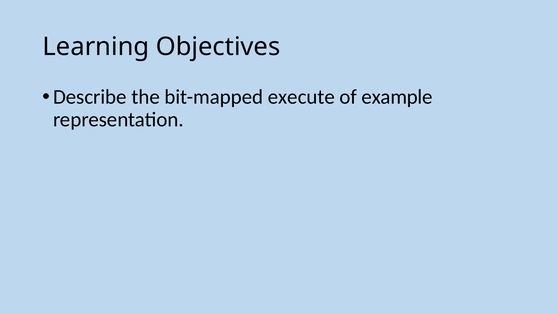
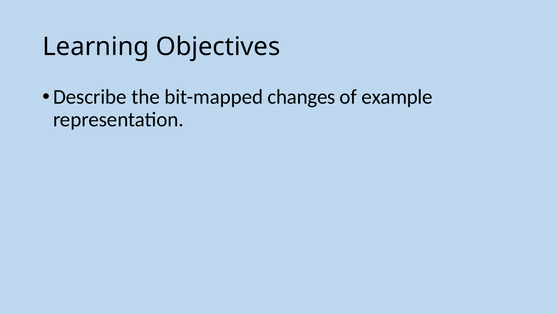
execute: execute -> changes (301, 97)
